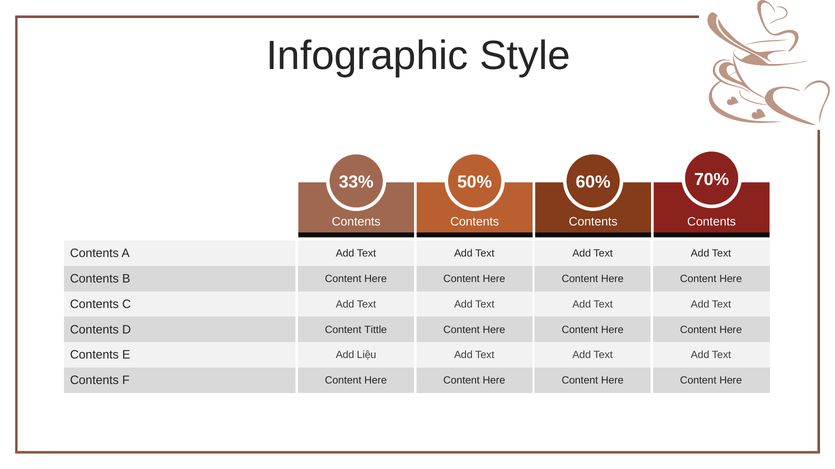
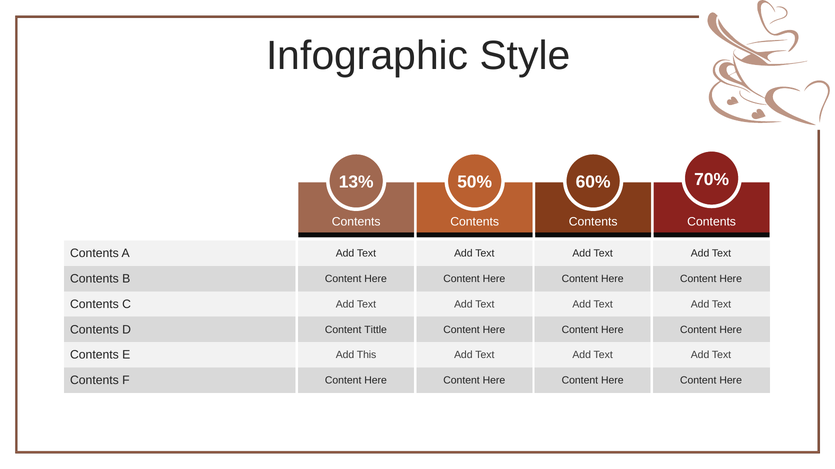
33%: 33% -> 13% (356, 182)
Liệu: Liệu -> This (367, 355)
